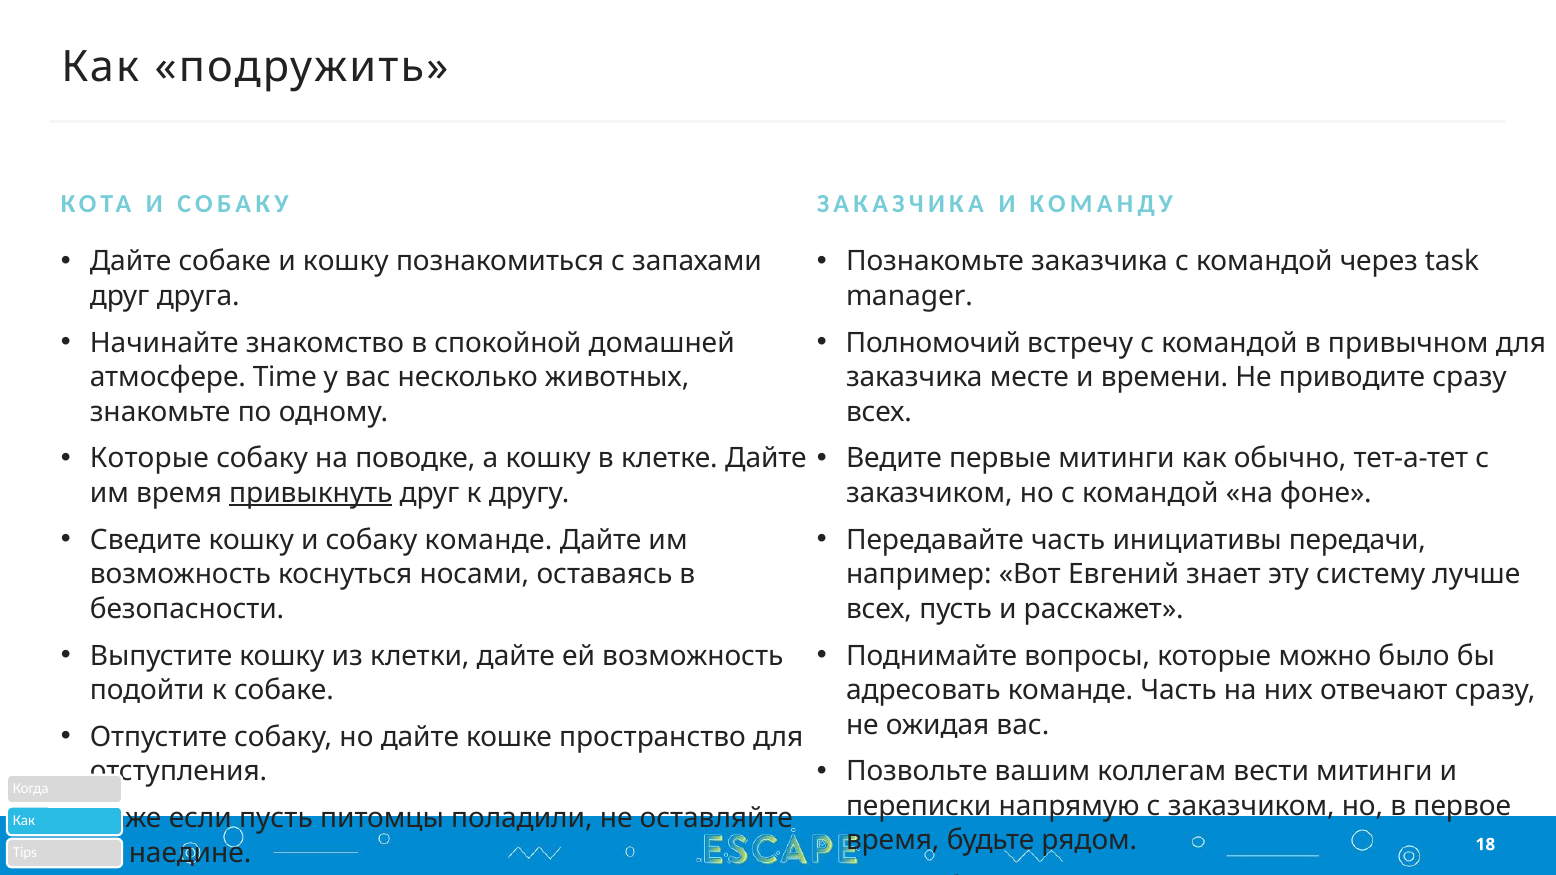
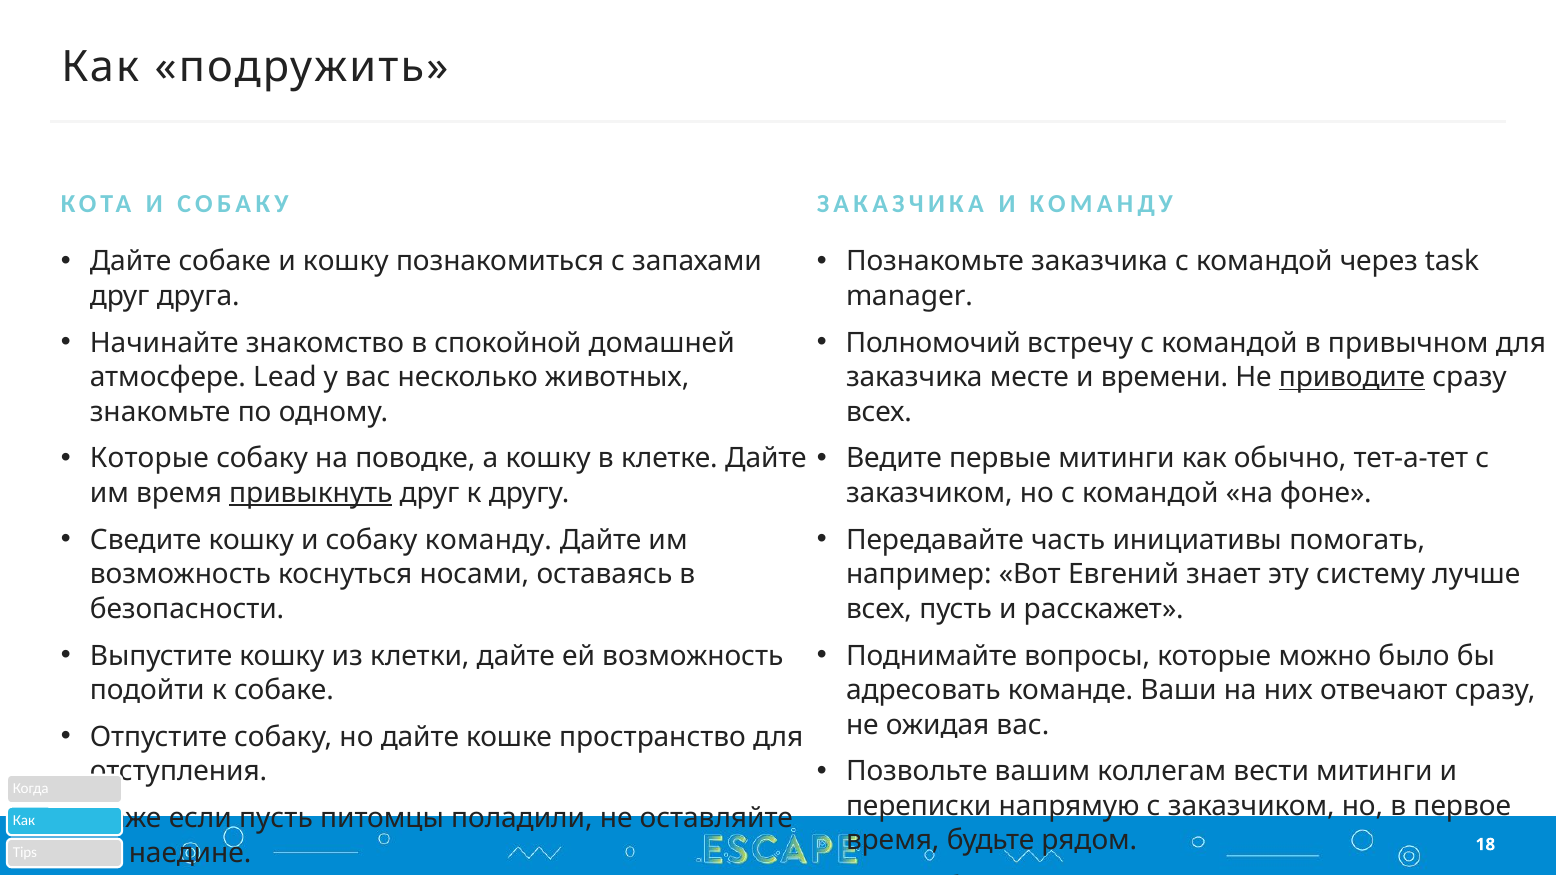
Time: Time -> Lead (285, 378)
приводите underline: none -> present (1352, 378)
собаку команде: команде -> команду (488, 540)
передачи: передачи -> помогать (1357, 540)
команде Часть: Часть -> Ваши (1178, 690)
